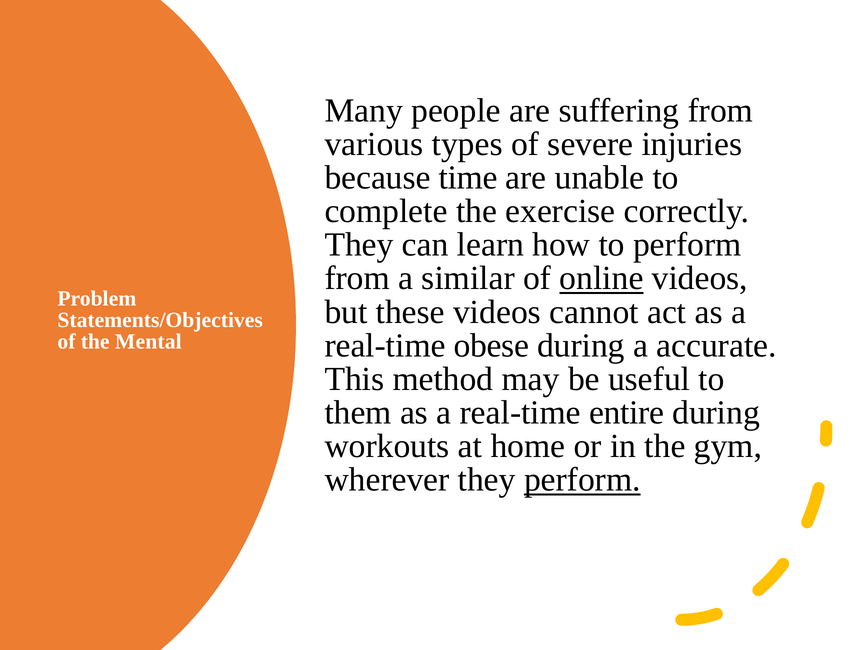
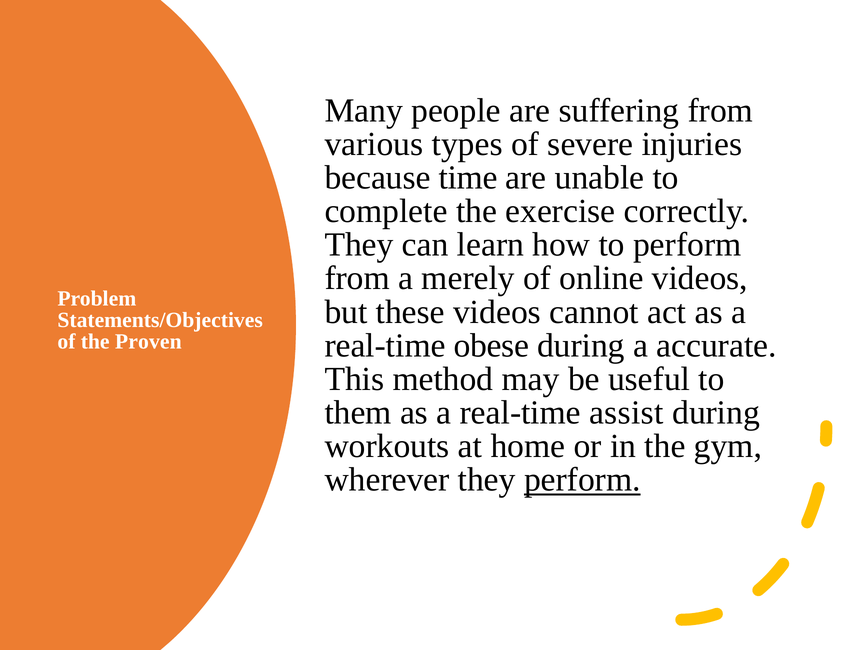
similar: similar -> merely (468, 278)
online underline: present -> none (601, 278)
Mental: Mental -> Proven (148, 341)
entire: entire -> assist (626, 412)
